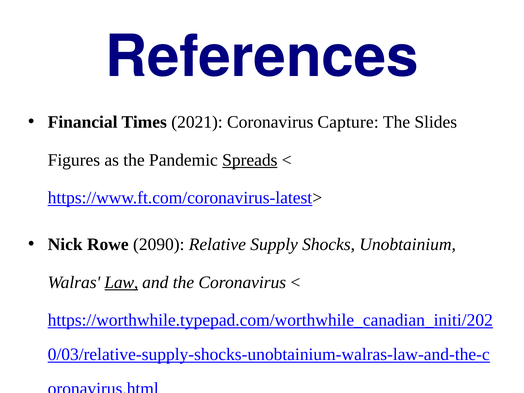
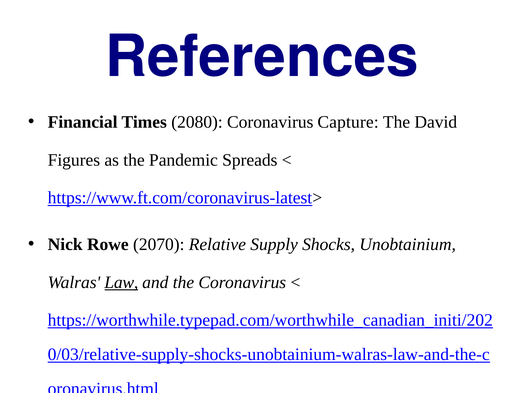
2021: 2021 -> 2080 (197, 122)
Slides: Slides -> David (436, 122)
Spreads underline: present -> none (250, 160)
2090: 2090 -> 2070 (159, 244)
